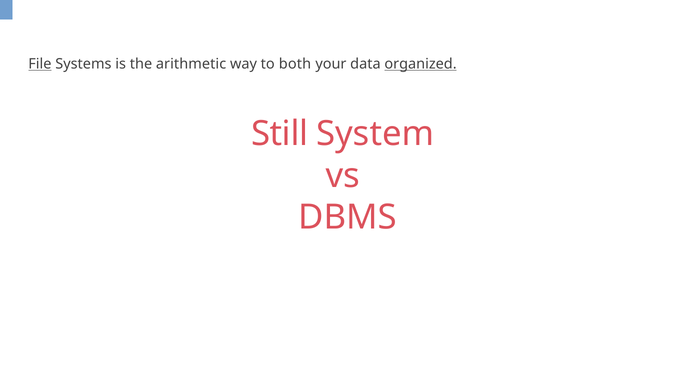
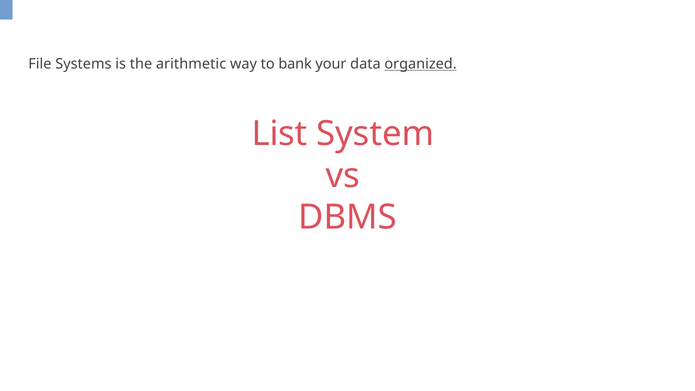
File underline: present -> none (40, 64)
both: both -> bank (295, 64)
Still: Still -> List (280, 134)
